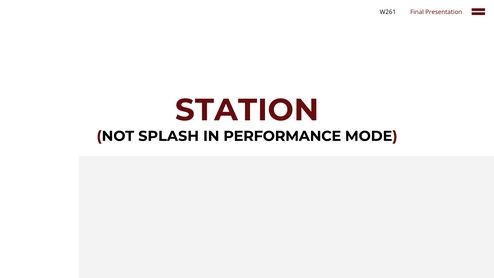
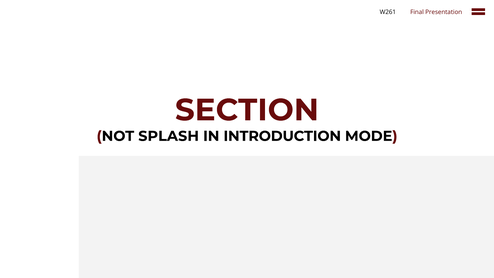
STATION: STATION -> SECTION (247, 110)
PERFORMANCE: PERFORMANCE -> INTRODUCTION (282, 136)
